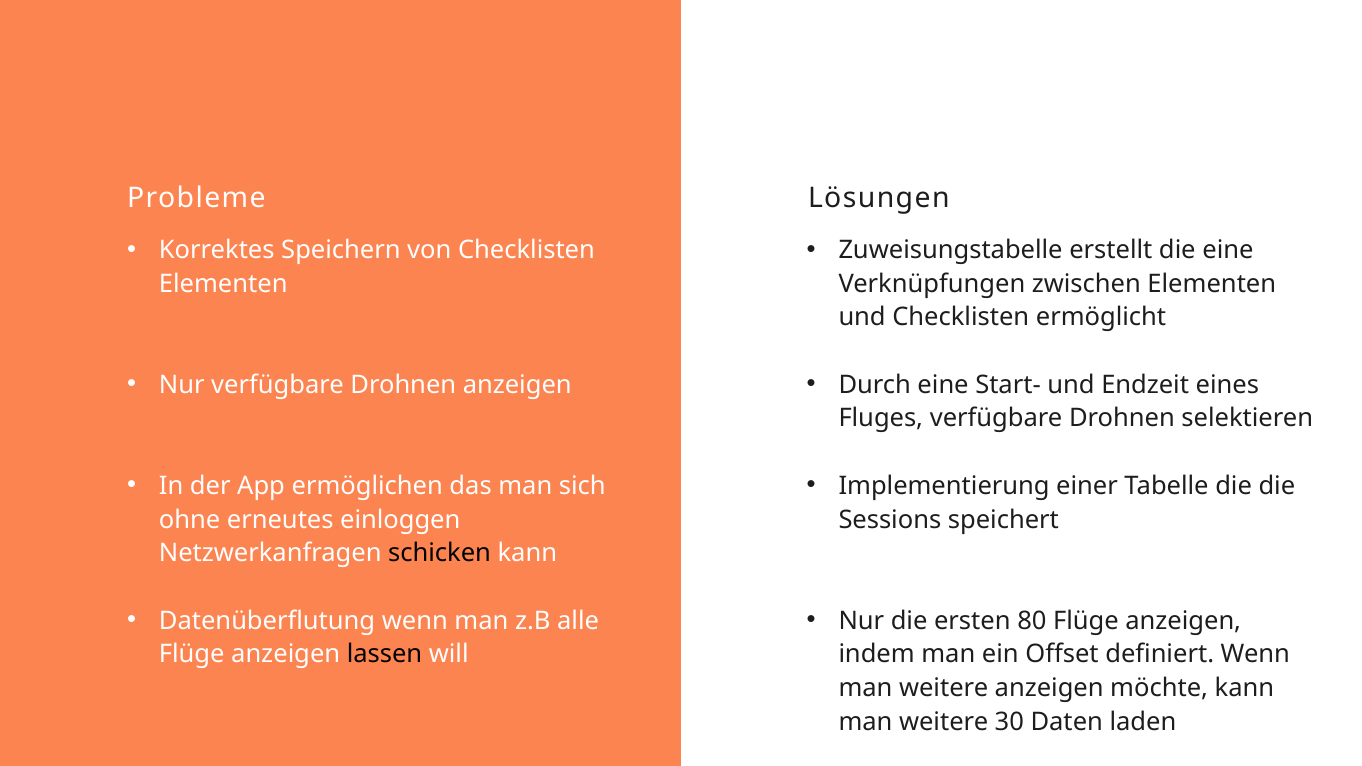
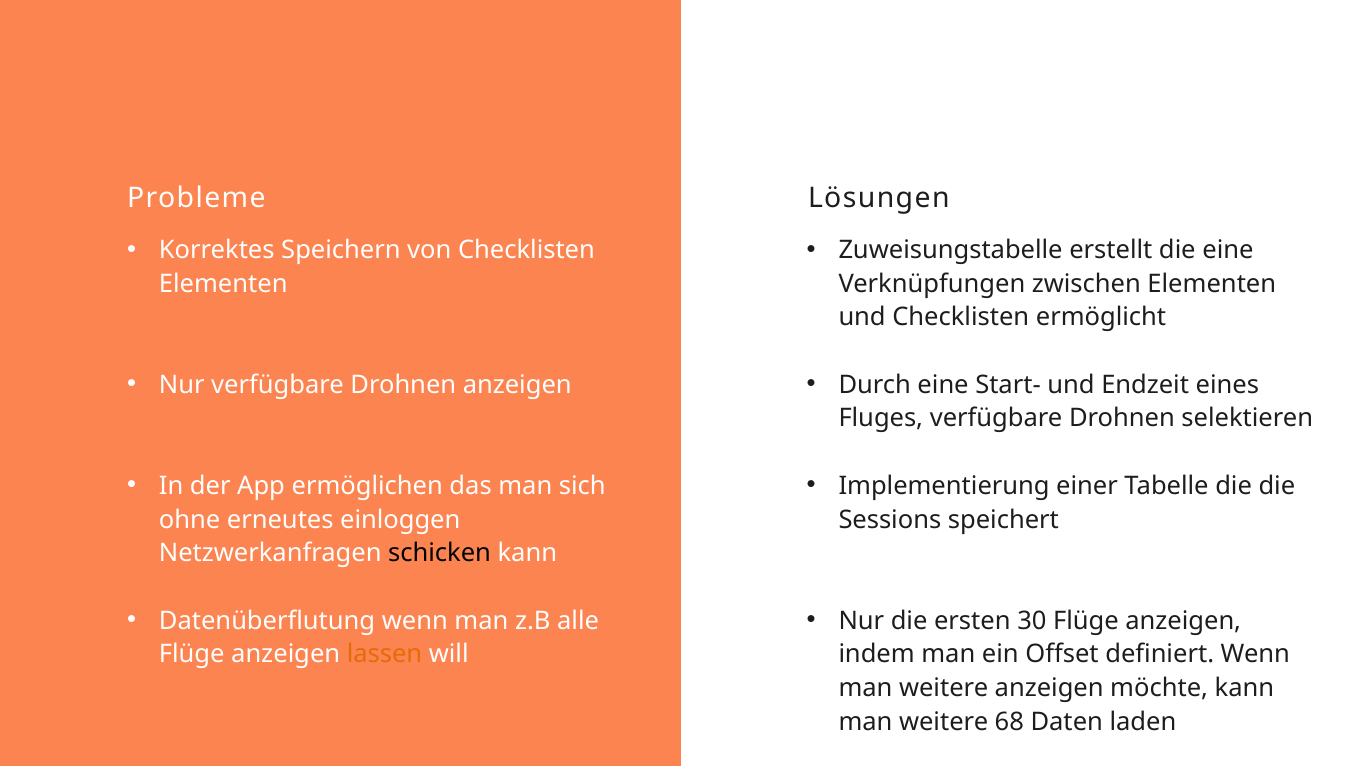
80: 80 -> 30 (1032, 621)
lassen colour: black -> orange (385, 654)
30: 30 -> 68 (1009, 722)
